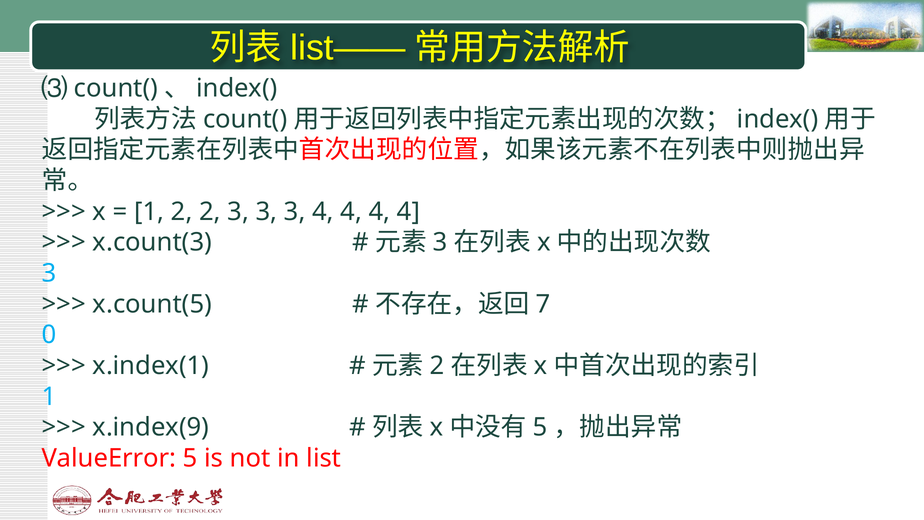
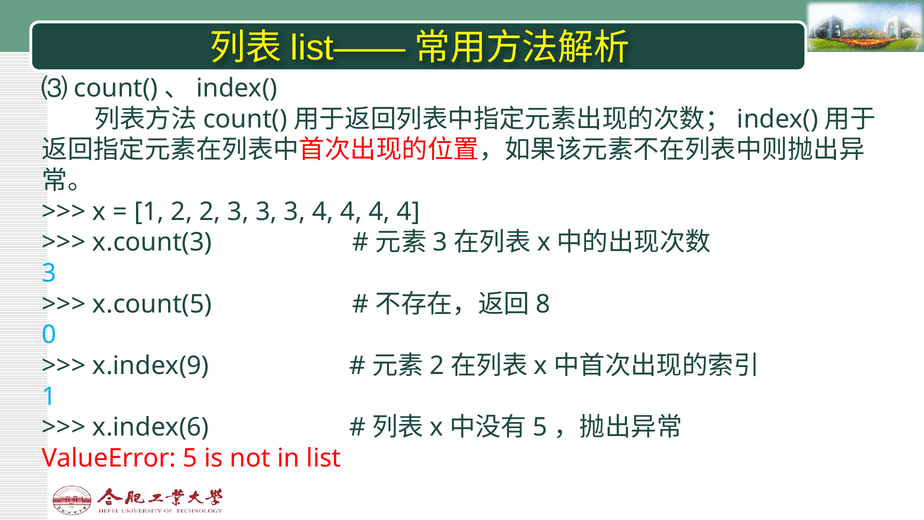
7: 7 -> 8 (543, 304)
x.index(1: x.index(1 -> x.index(9 (151, 366)
x.index(9: x.index(9 -> x.index(6 (151, 427)
